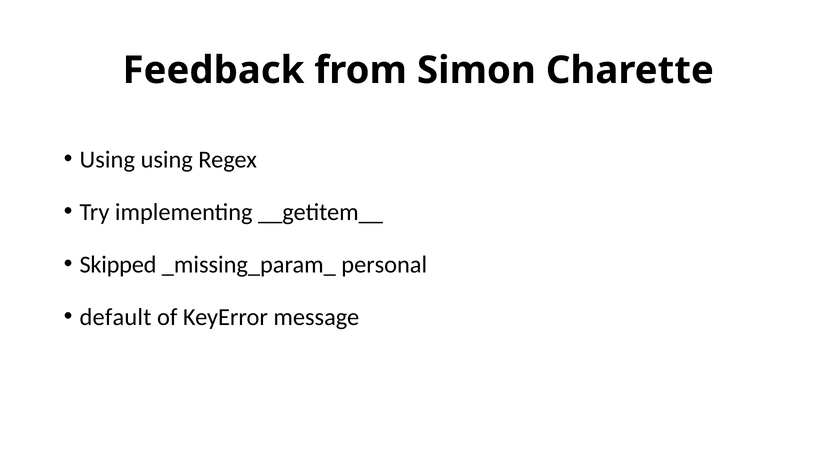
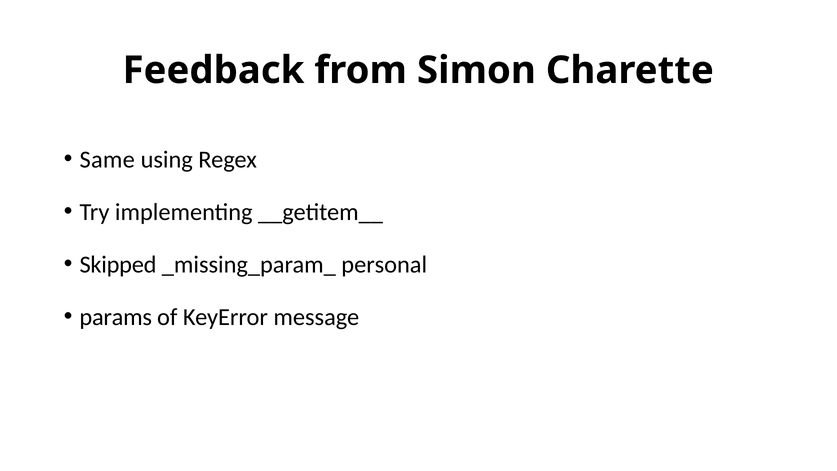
Using: Using -> Same (107, 159)
default: default -> params (116, 317)
